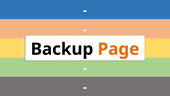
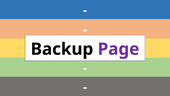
Page colour: orange -> purple (118, 49)
